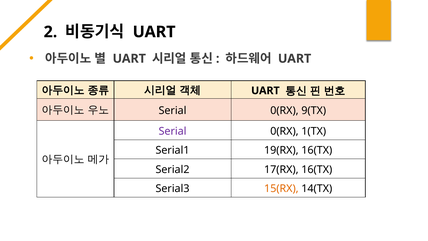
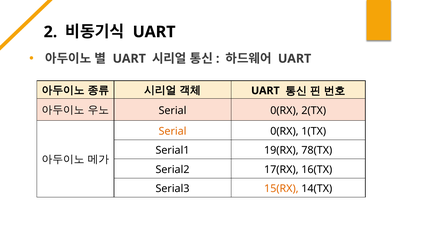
9(TX: 9(TX -> 2(TX (314, 110)
Serial colour: purple -> orange (173, 131)
19(RX 16(TX: 16(TX -> 78(TX (317, 150)
